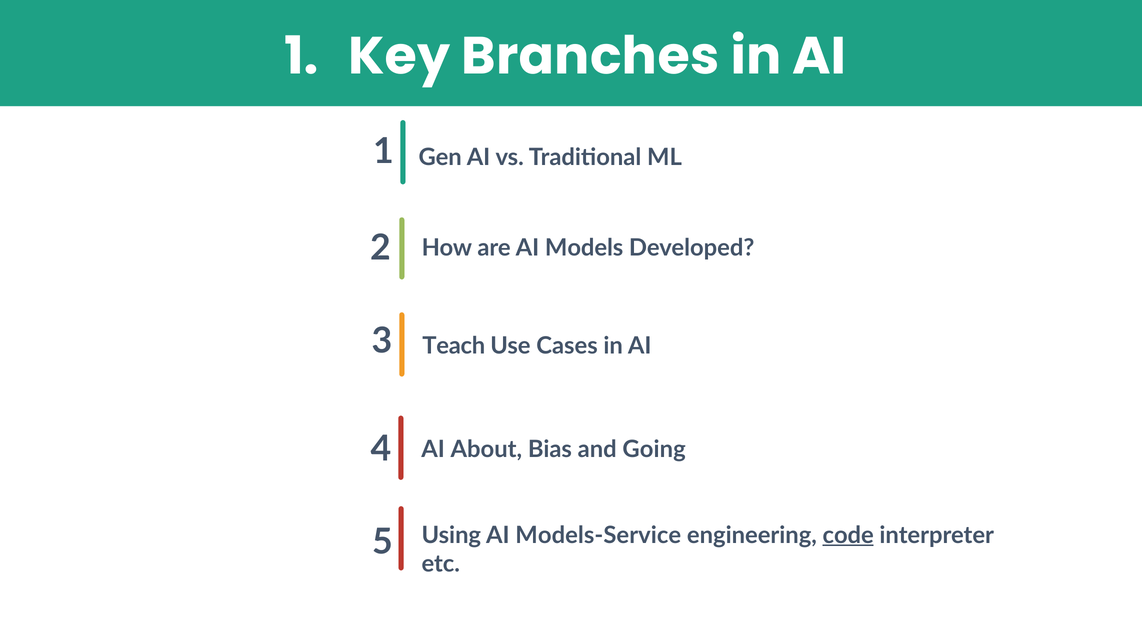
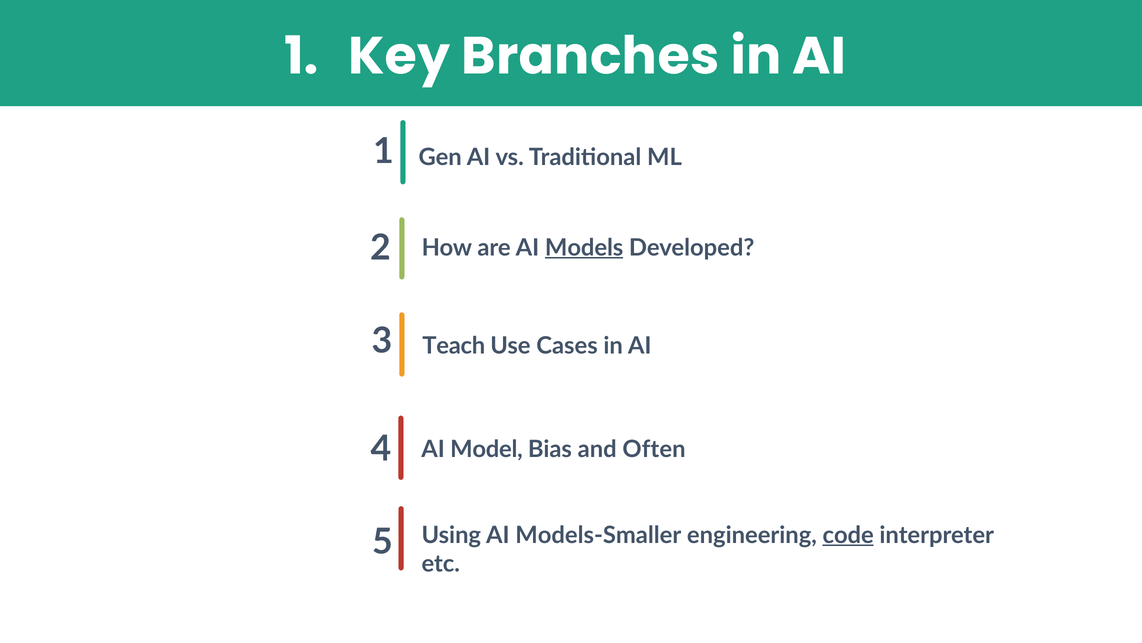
Models underline: none -> present (584, 248)
About: About -> Model (486, 449)
Going: Going -> Often (654, 449)
Models-Service: Models-Service -> Models-Smaller (598, 535)
